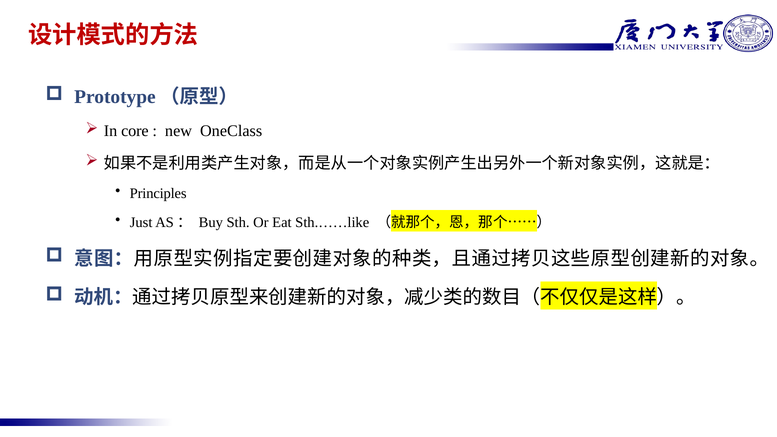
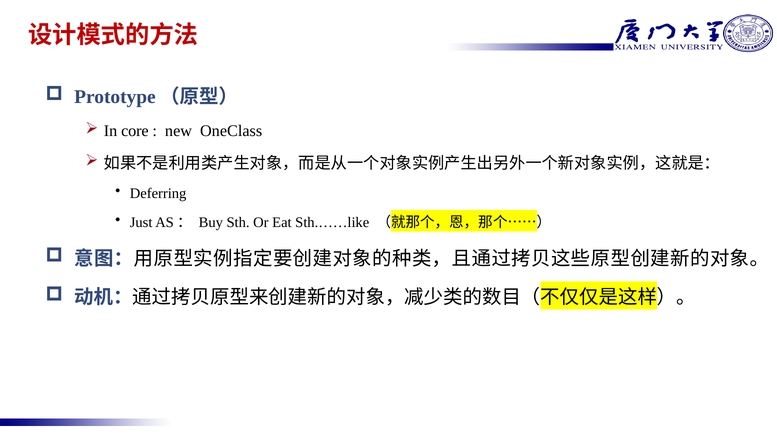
Principles: Principles -> Deferring (158, 193)
